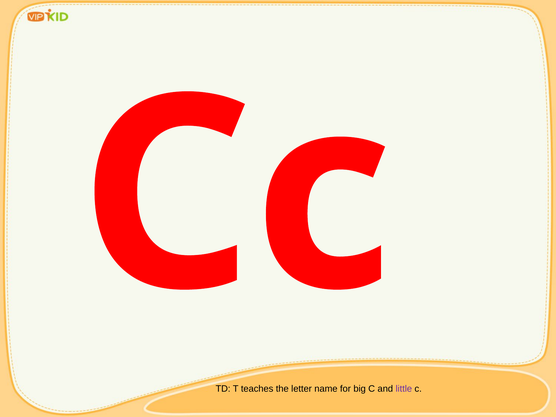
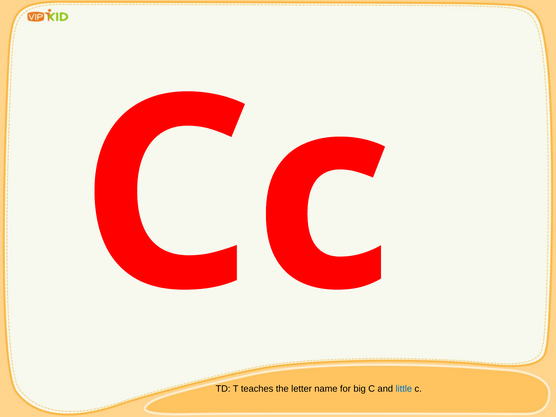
little colour: purple -> blue (404, 389)
